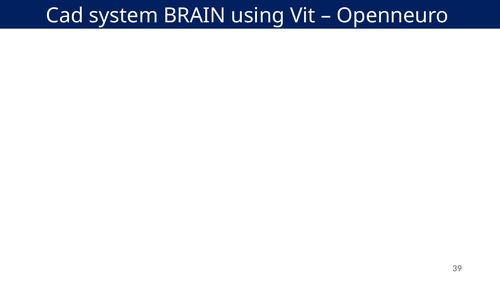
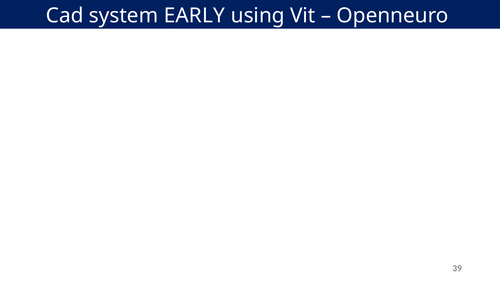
BRAIN: BRAIN -> EARLY (194, 16)
